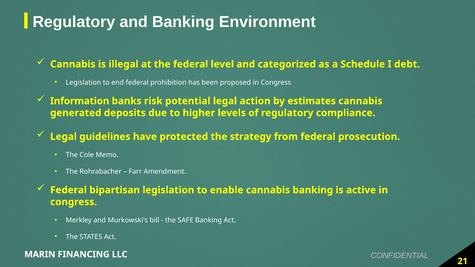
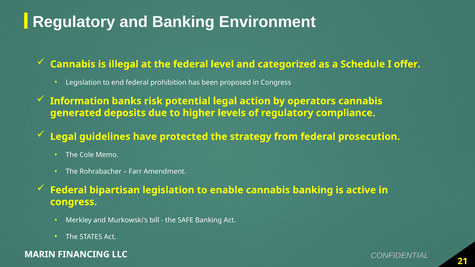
debt: debt -> offer (407, 64)
estimates: estimates -> operators (312, 101)
